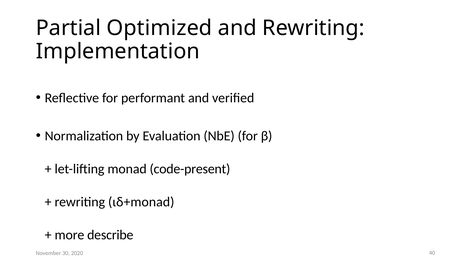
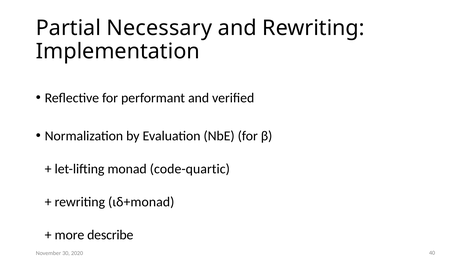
Optimized: Optimized -> Necessary (159, 28)
code-present: code-present -> code-quartic (190, 169)
